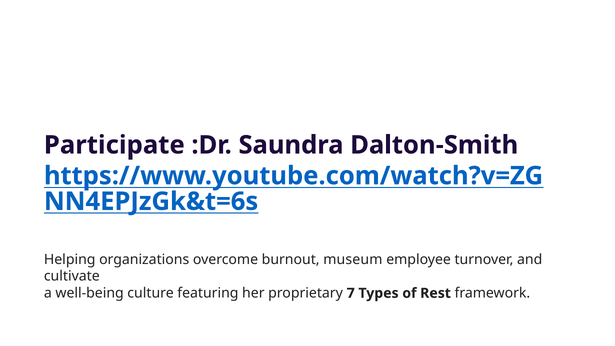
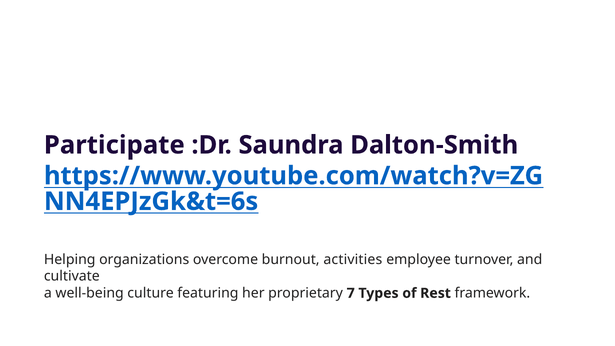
museum: museum -> activities (353, 259)
